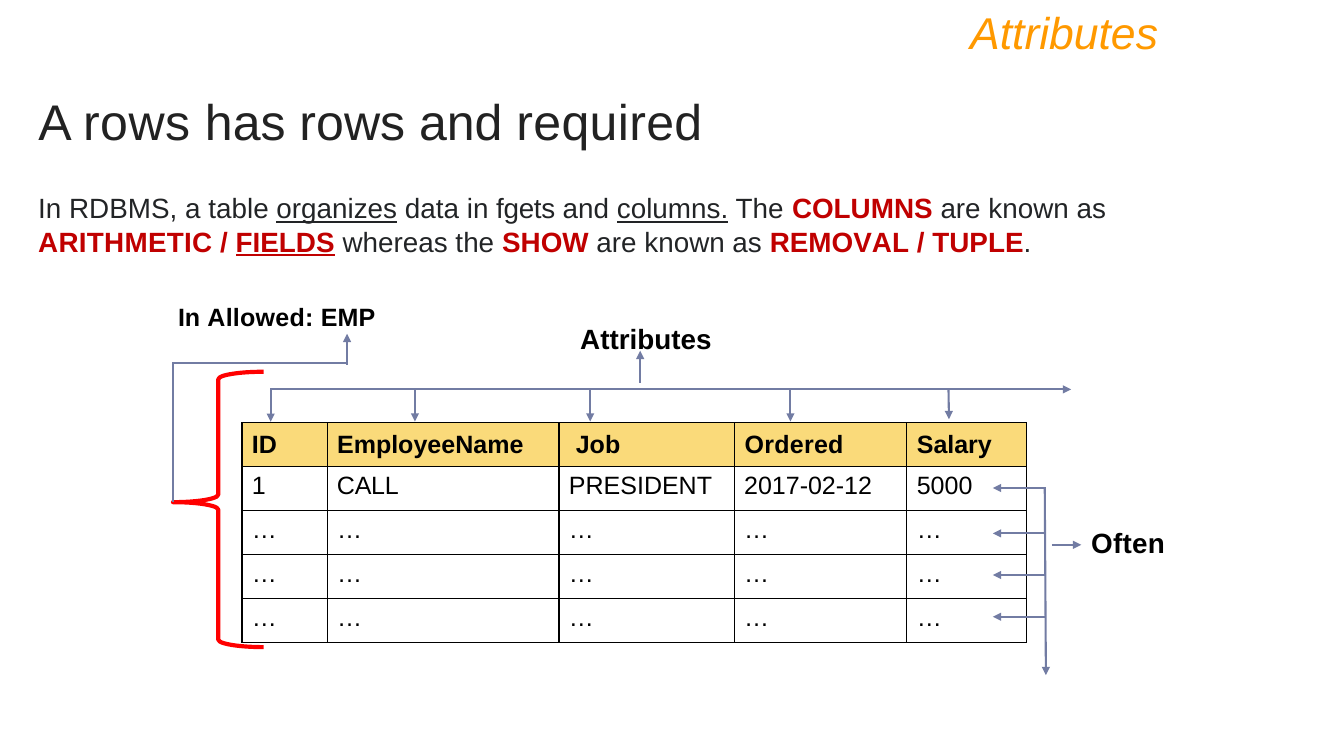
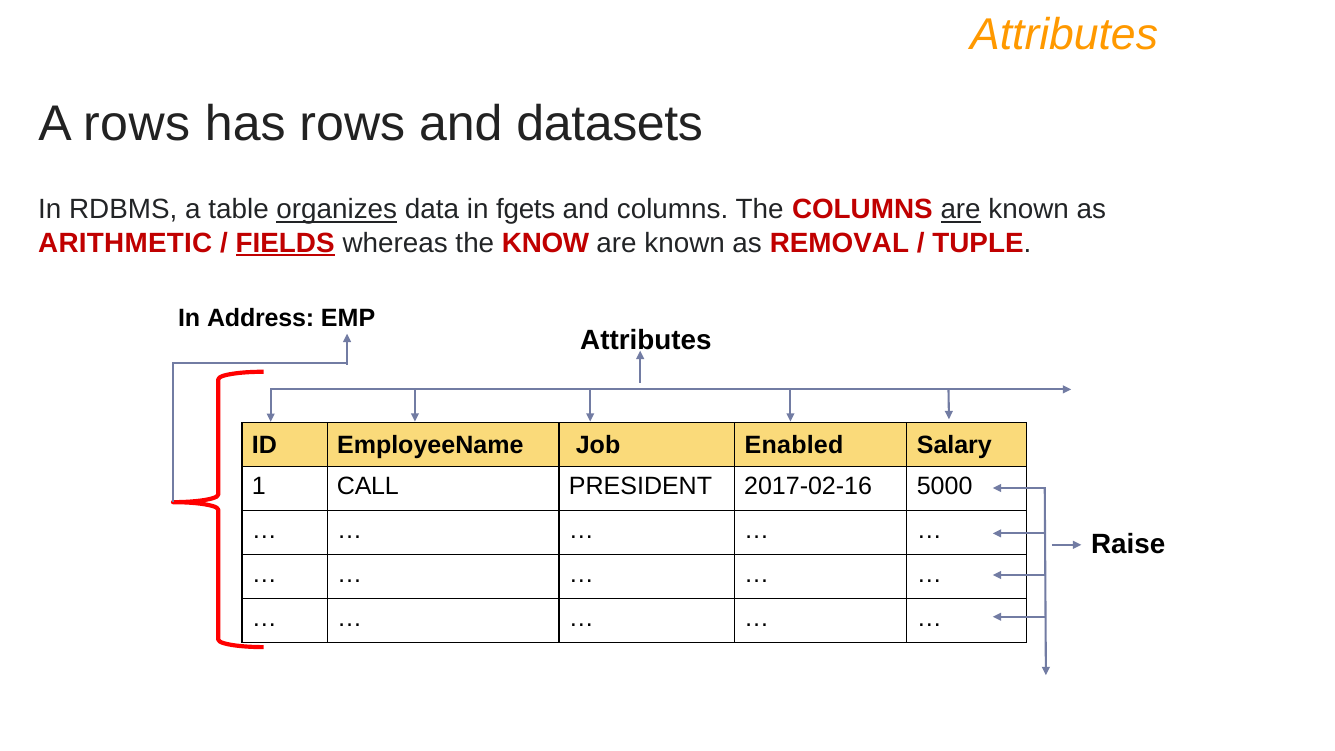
required: required -> datasets (610, 124)
columns underline: present -> none (673, 210)
are underline: none -> present (961, 210)
SHOW: SHOW -> KNOW (546, 243)
Allowed: Allowed -> Address (261, 318)
Ordered: Ordered -> Enabled (794, 445)
2017-02-12: 2017-02-12 -> 2017-02-16 (808, 486)
Often: Often -> Raise (1128, 544)
